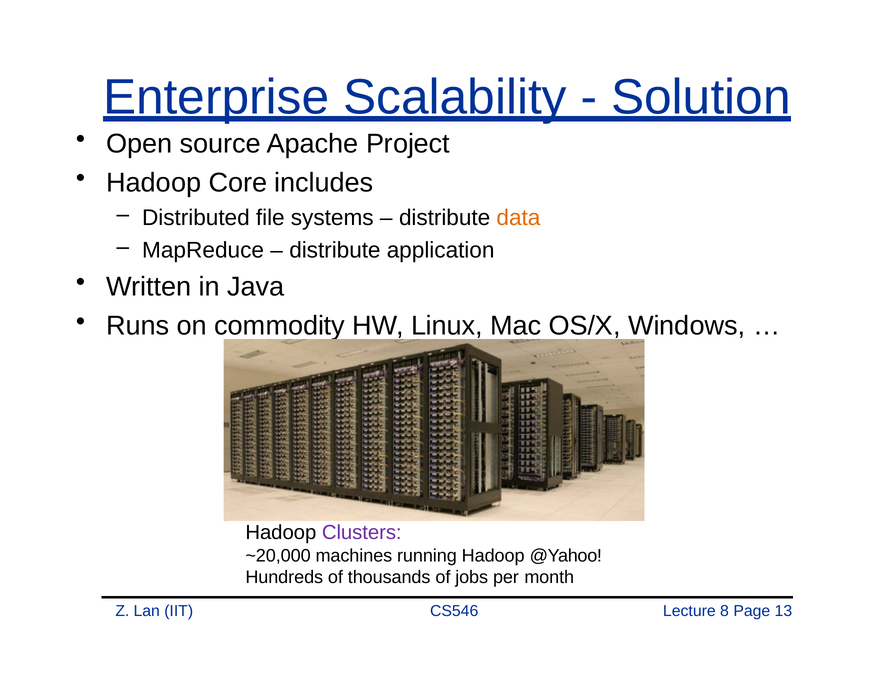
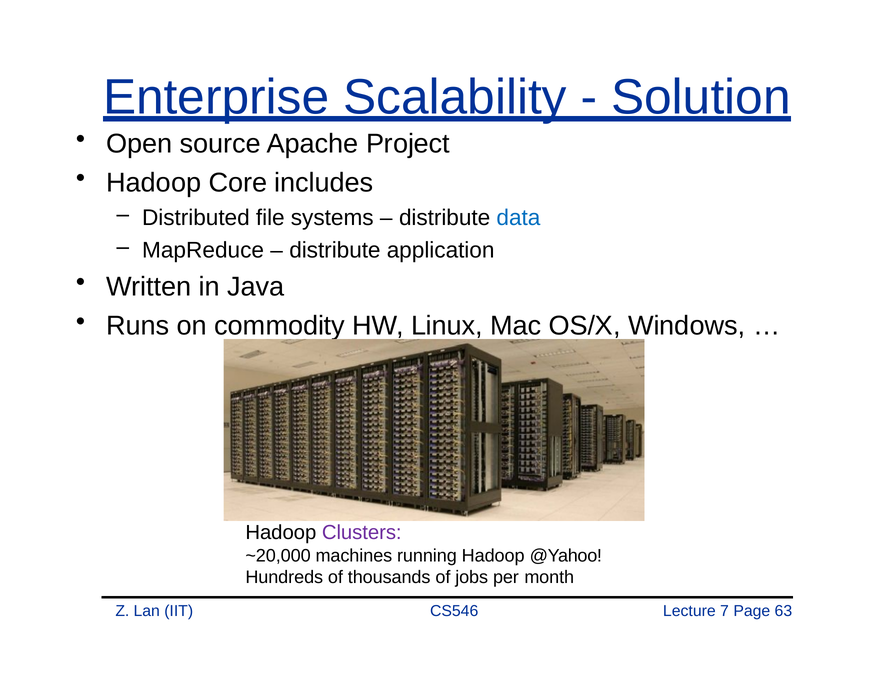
data colour: orange -> blue (518, 218)
8: 8 -> 7 (724, 611)
13: 13 -> 63 (783, 611)
